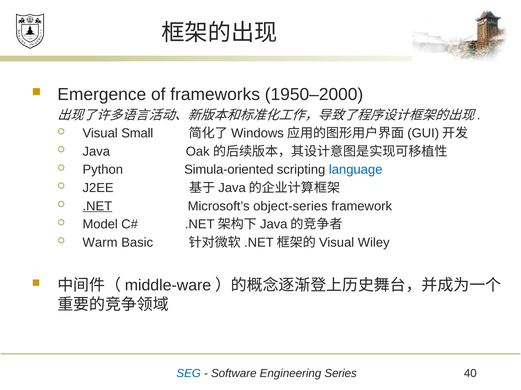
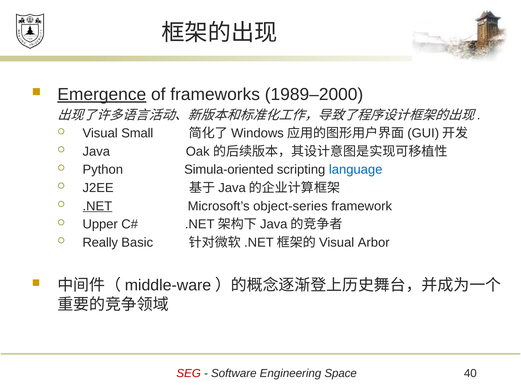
Emergence underline: none -> present (102, 95)
1950–2000: 1950–2000 -> 1989–2000 (314, 95)
Model: Model -> Upper (100, 225)
Warm: Warm -> Really (100, 243)
Wiley: Wiley -> Arbor (374, 243)
SEG colour: blue -> red (189, 374)
Series: Series -> Space (341, 374)
